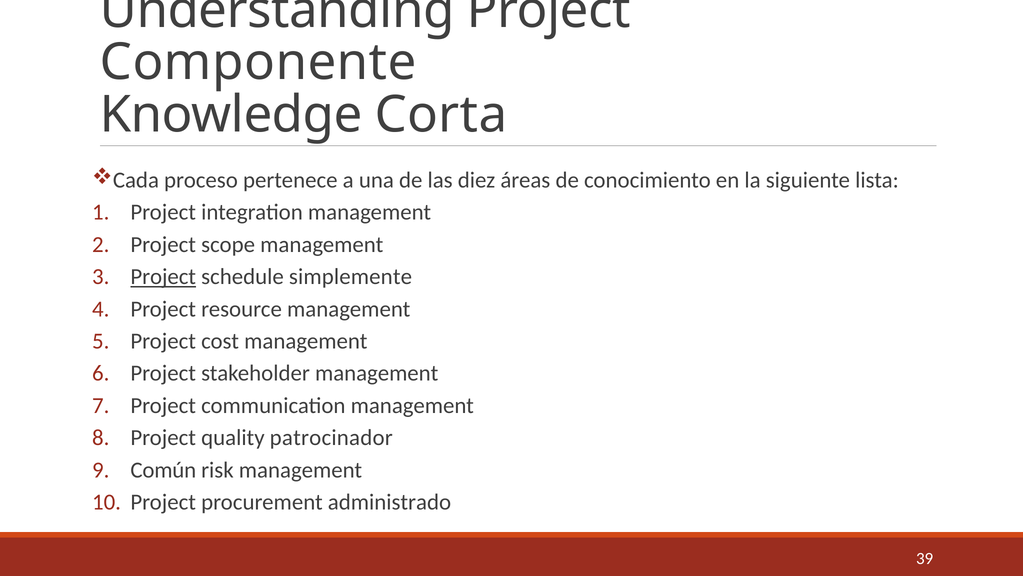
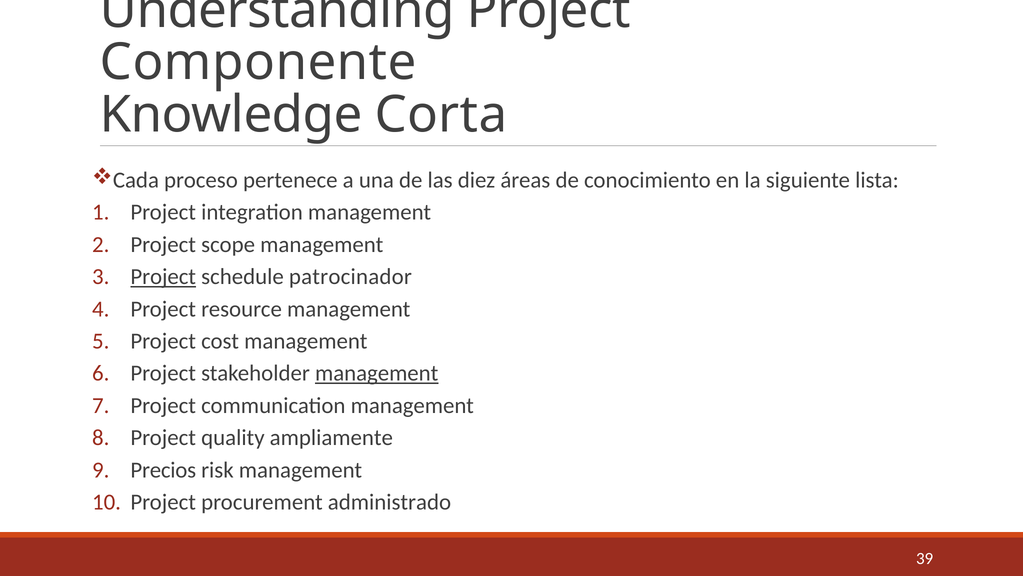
simplemente: simplemente -> patrocinador (350, 276)
management underline: none -> present (377, 373)
patrocinador: patrocinador -> ampliamente (331, 437)
Común: Común -> Precios (163, 470)
